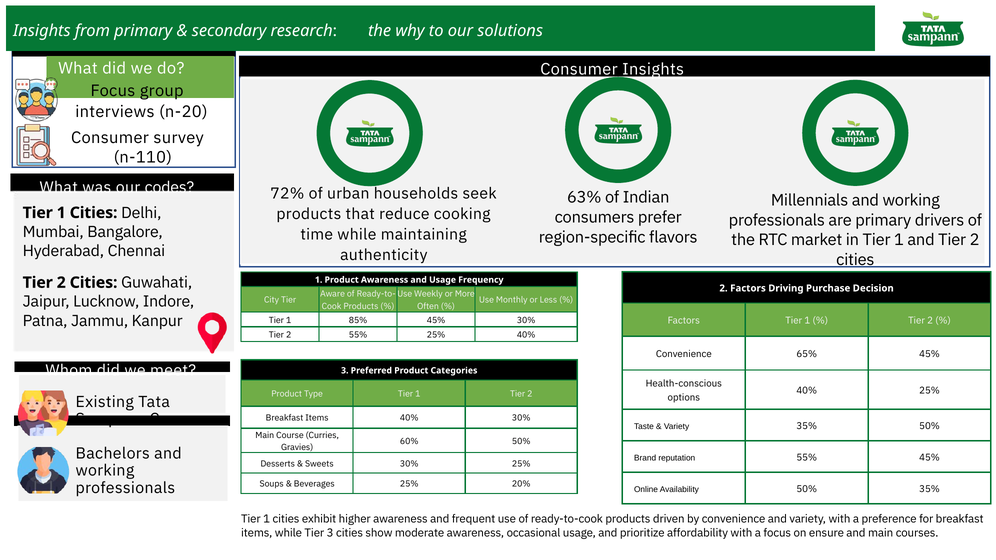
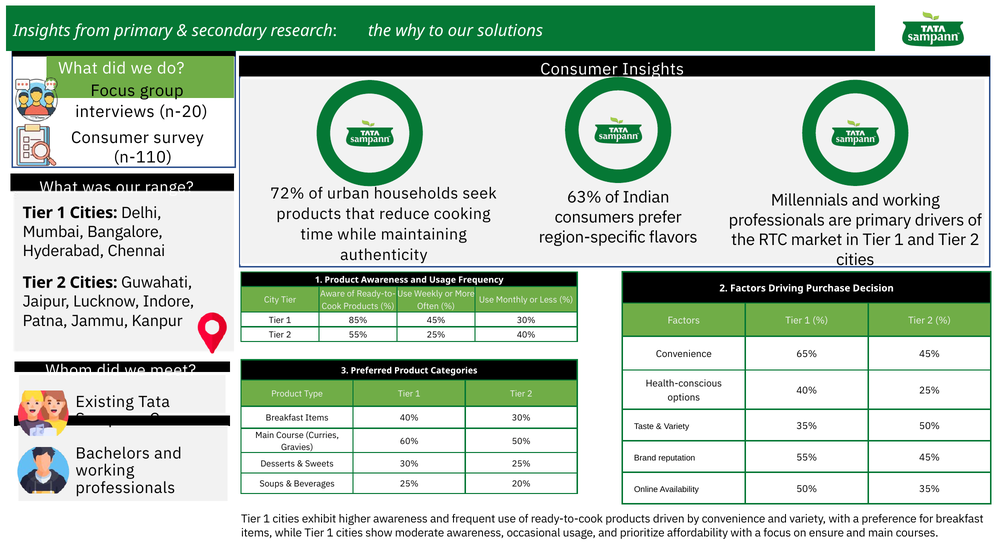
codes: codes -> range (169, 188)
while Tier 3: 3 -> 1 (330, 533)
